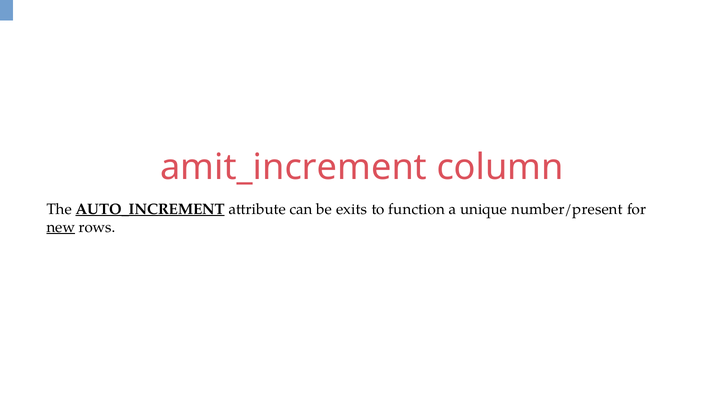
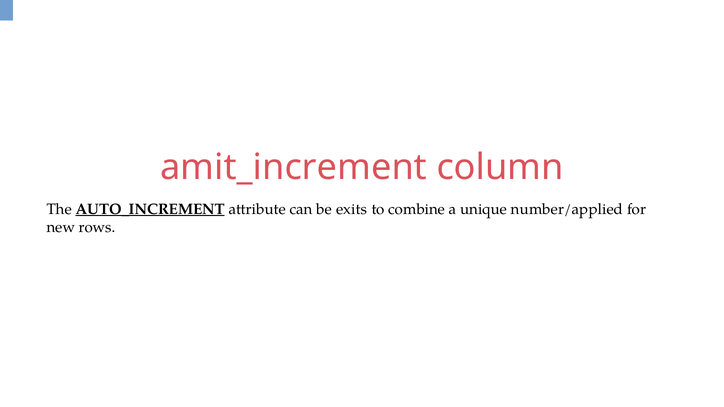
function: function -> combine (417, 209)
number/present: number/present -> number/applied (567, 209)
new underline: present -> none (61, 227)
